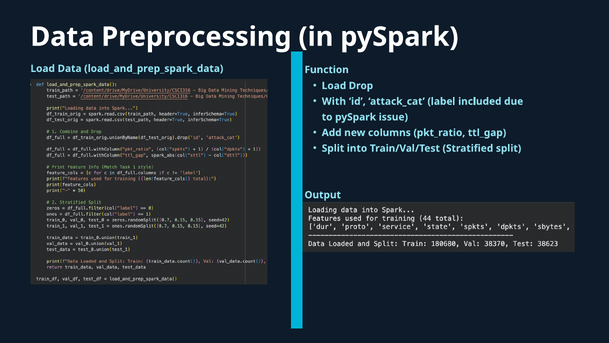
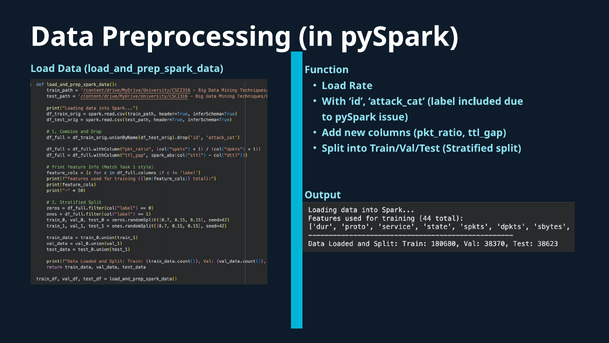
Drop: Drop -> Rate (361, 86)
